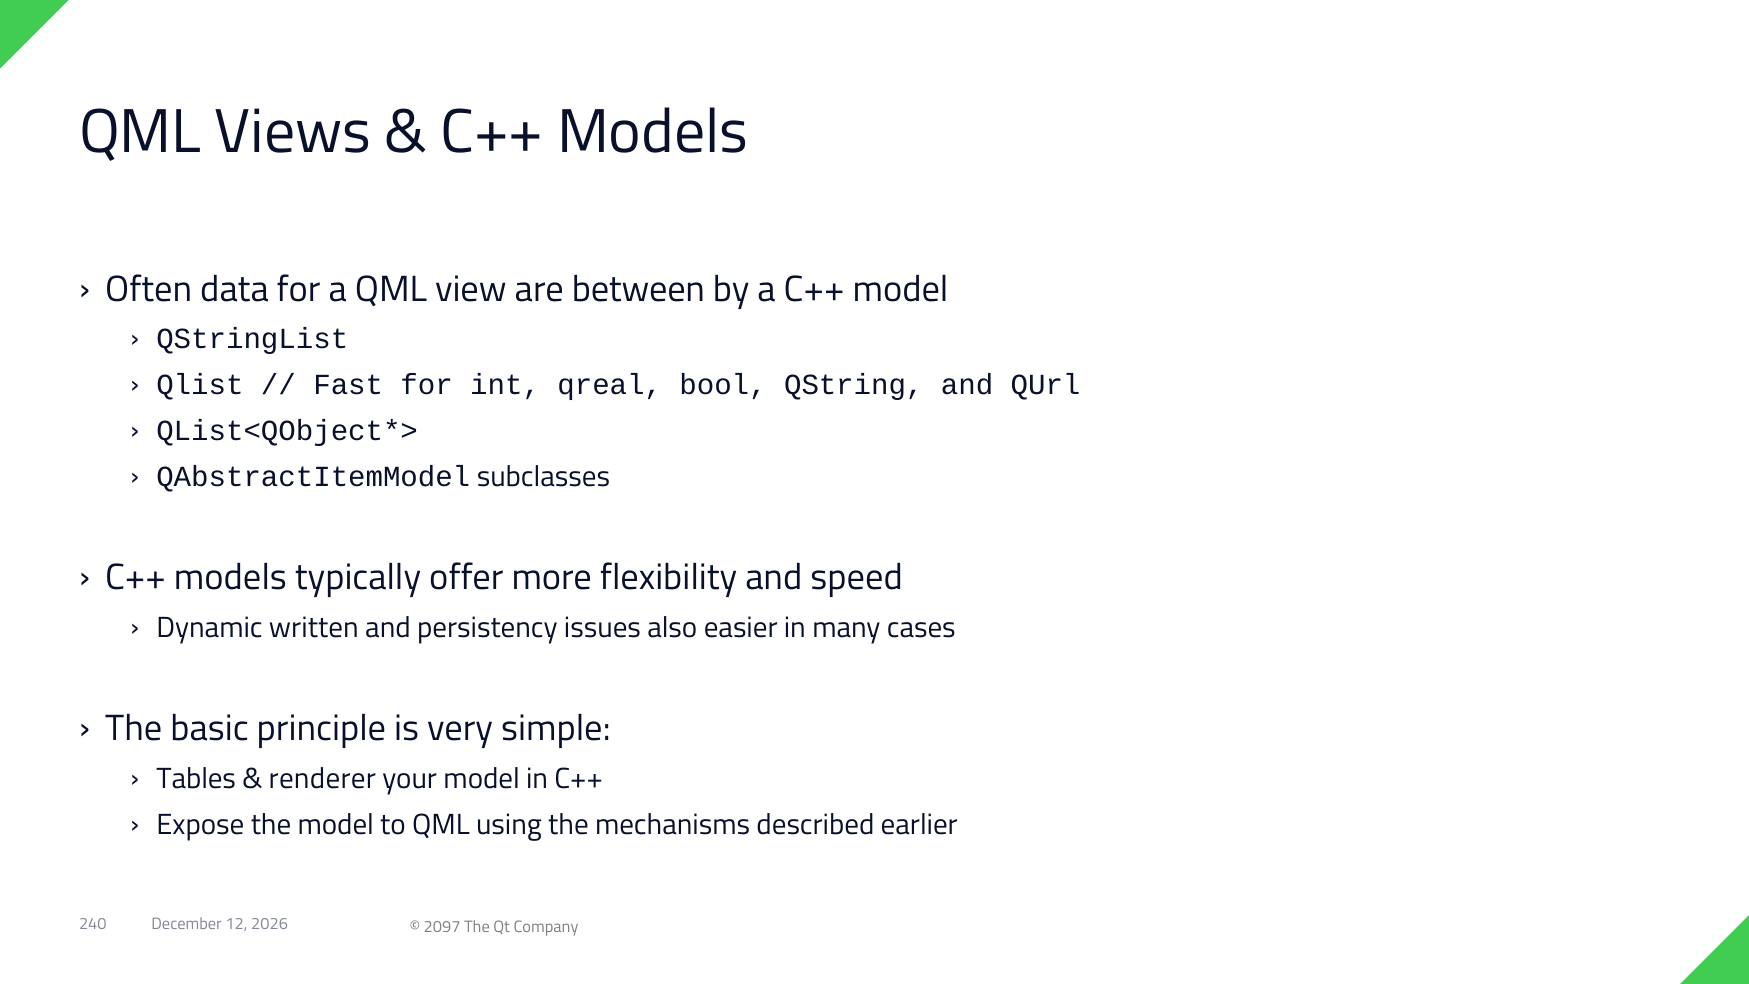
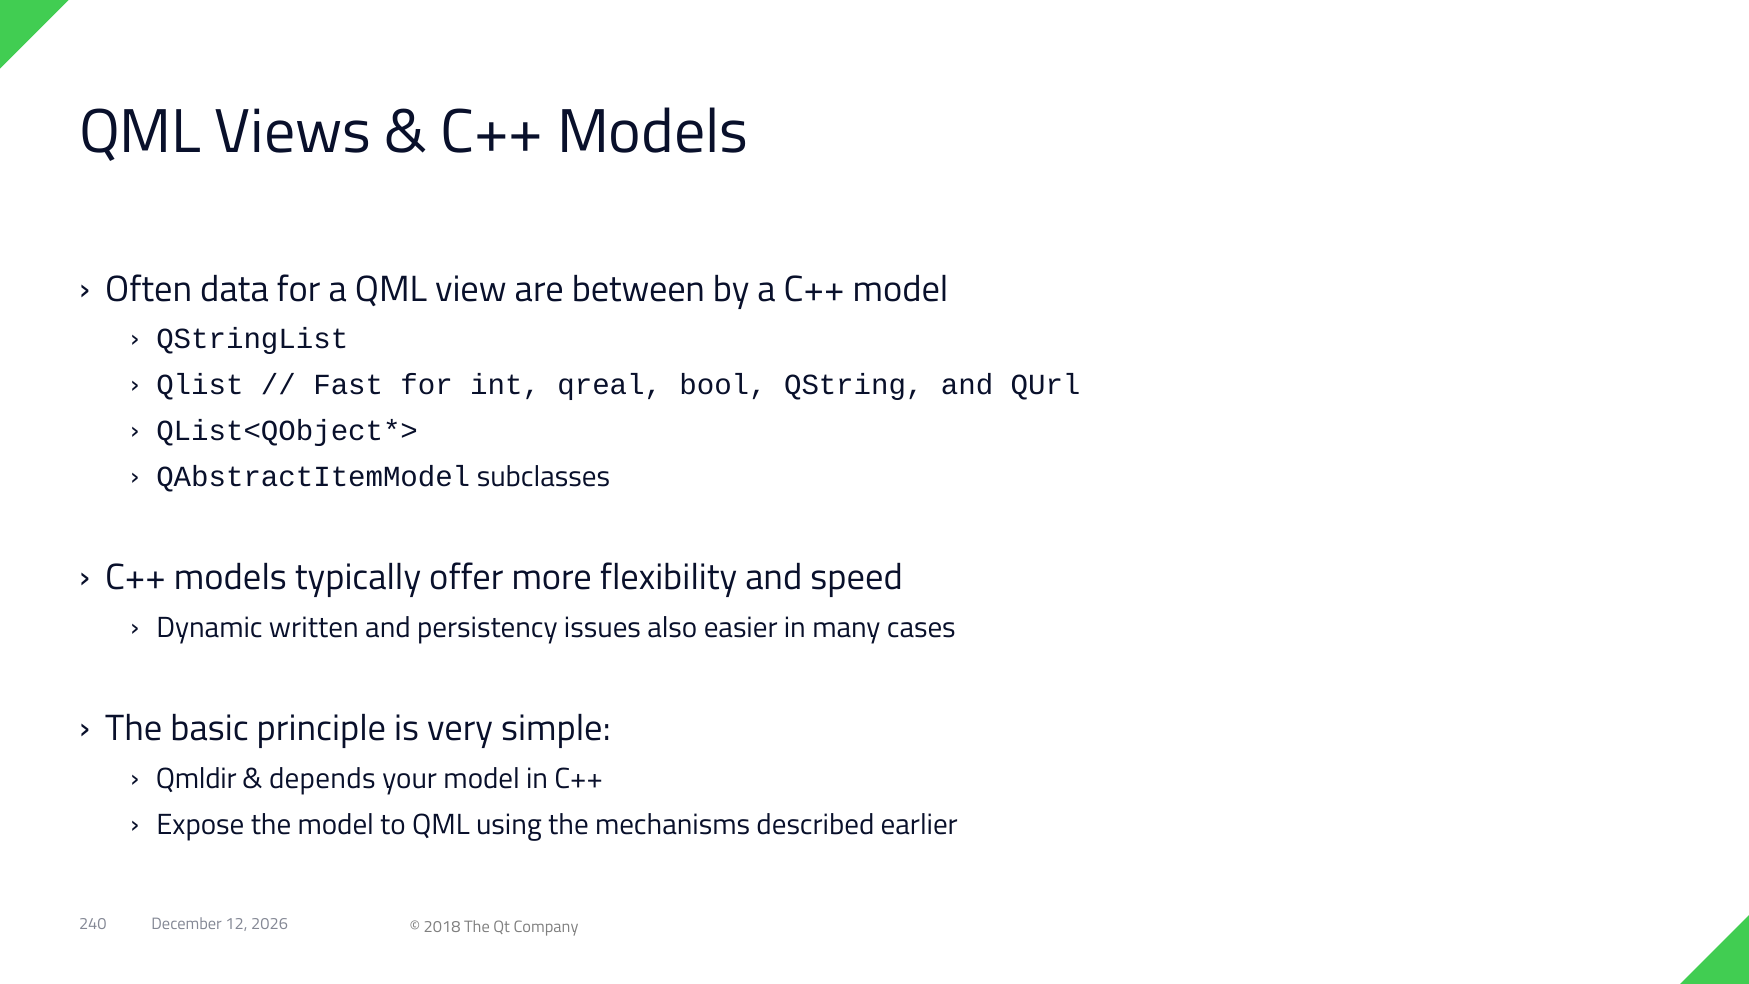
Tables: Tables -> Qmldir (196, 779)
renderer: renderer -> depends (322, 779)
2097: 2097 -> 2018 (442, 927)
